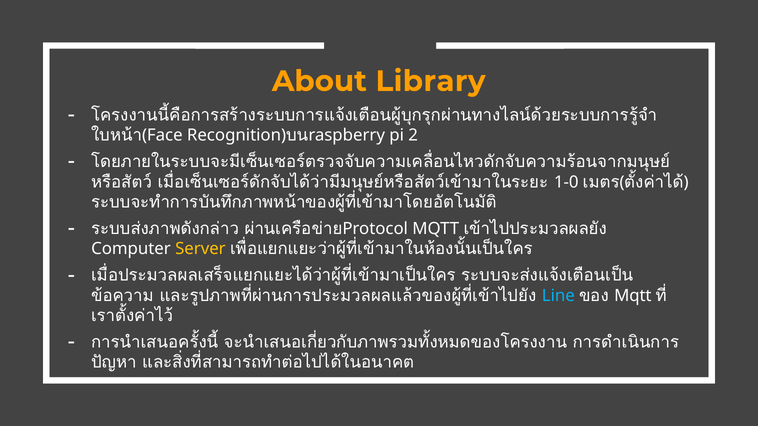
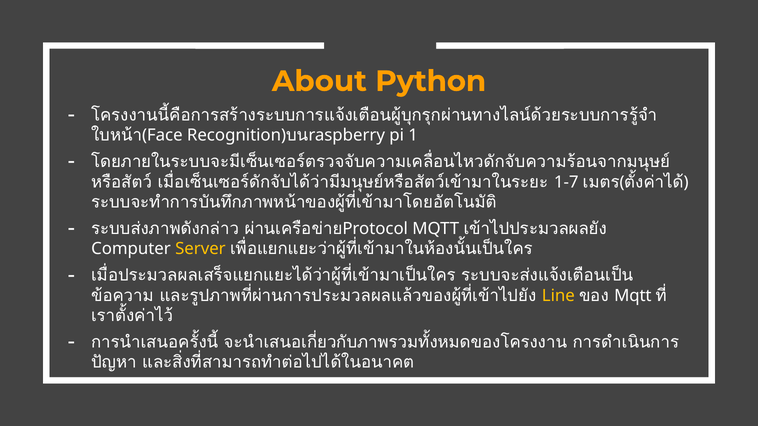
Library: Library -> Python (431, 81)
2: 2 -> 1 (413, 135)
1-0: 1-0 -> 1-7 (566, 182)
Line colour: light blue -> yellow (558, 296)
